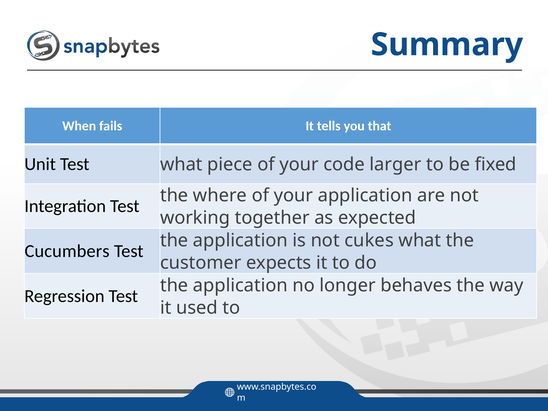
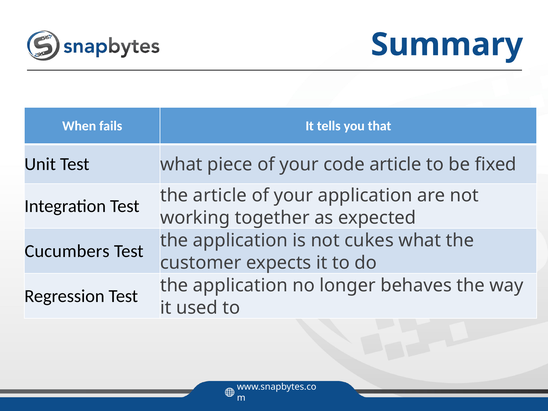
code larger: larger -> article (395, 165)
the where: where -> article (220, 195)
